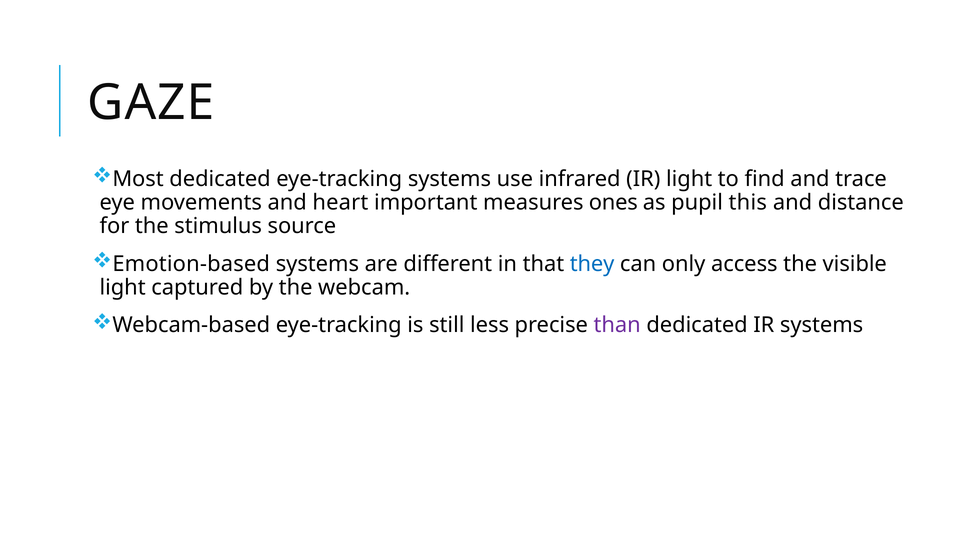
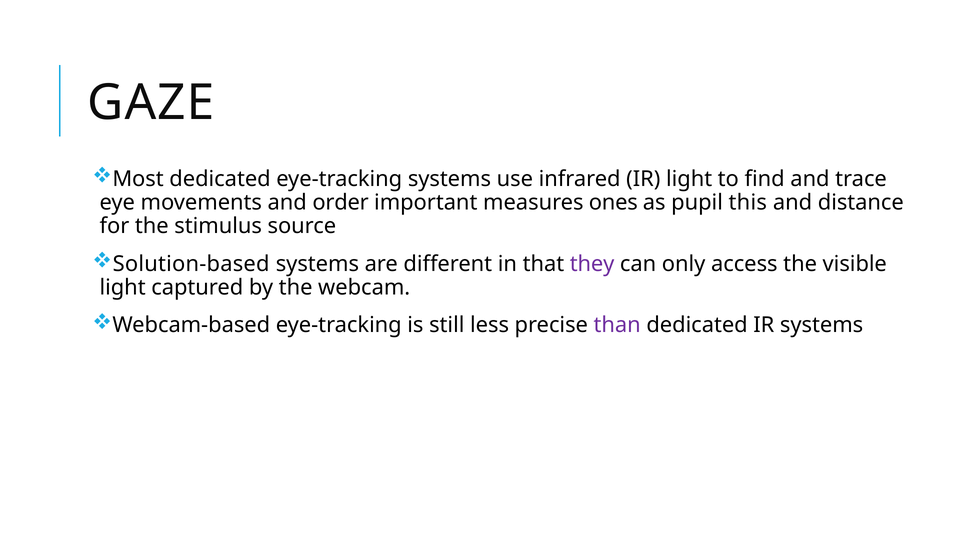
heart: heart -> order (341, 202)
Emotion-based: Emotion-based -> Solution-based (191, 264)
they colour: blue -> purple (592, 264)
